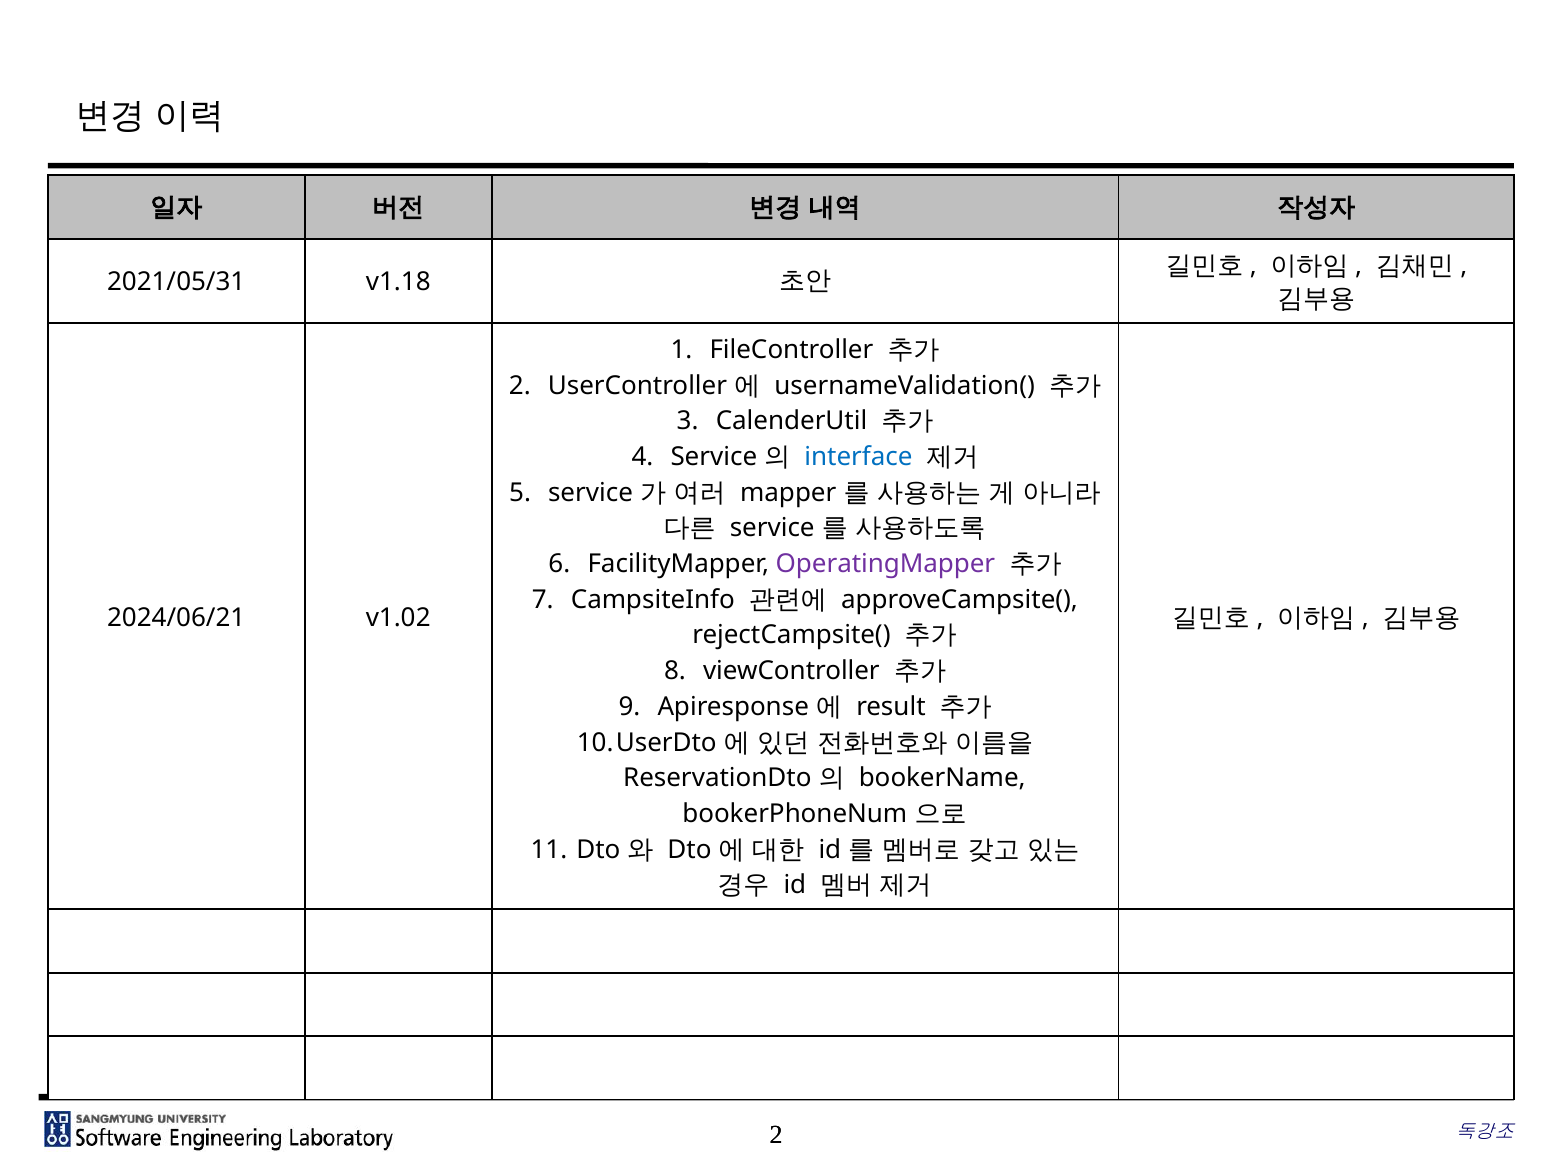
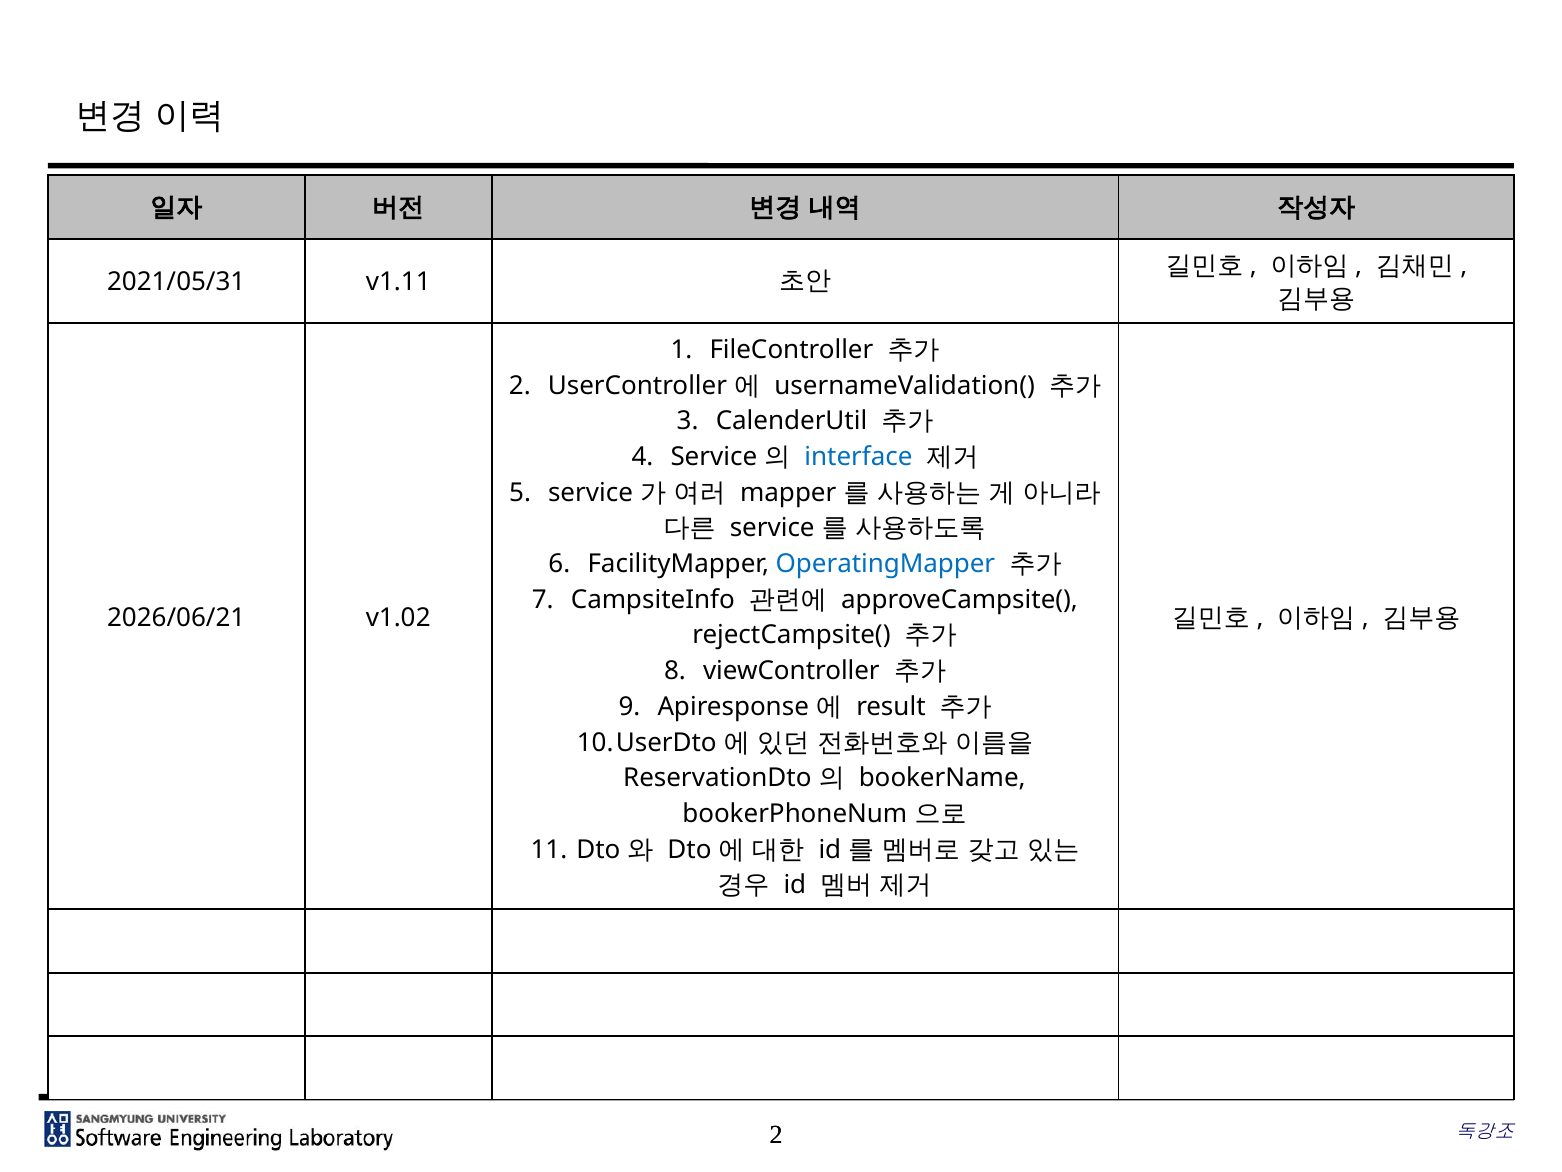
v1.18: v1.18 -> v1.11 (398, 282)
OperatingMapper colour: purple -> blue (885, 564)
2024/06/21: 2024/06/21 -> 2026/06/21 (176, 617)
